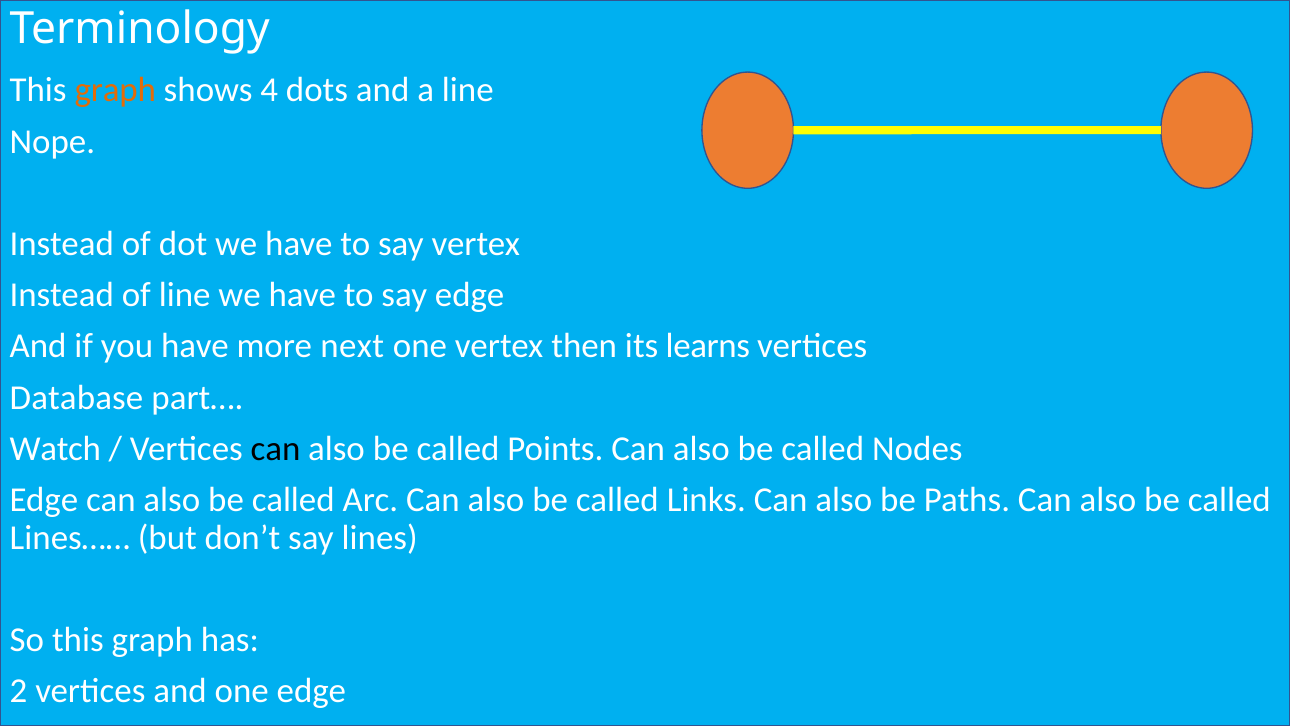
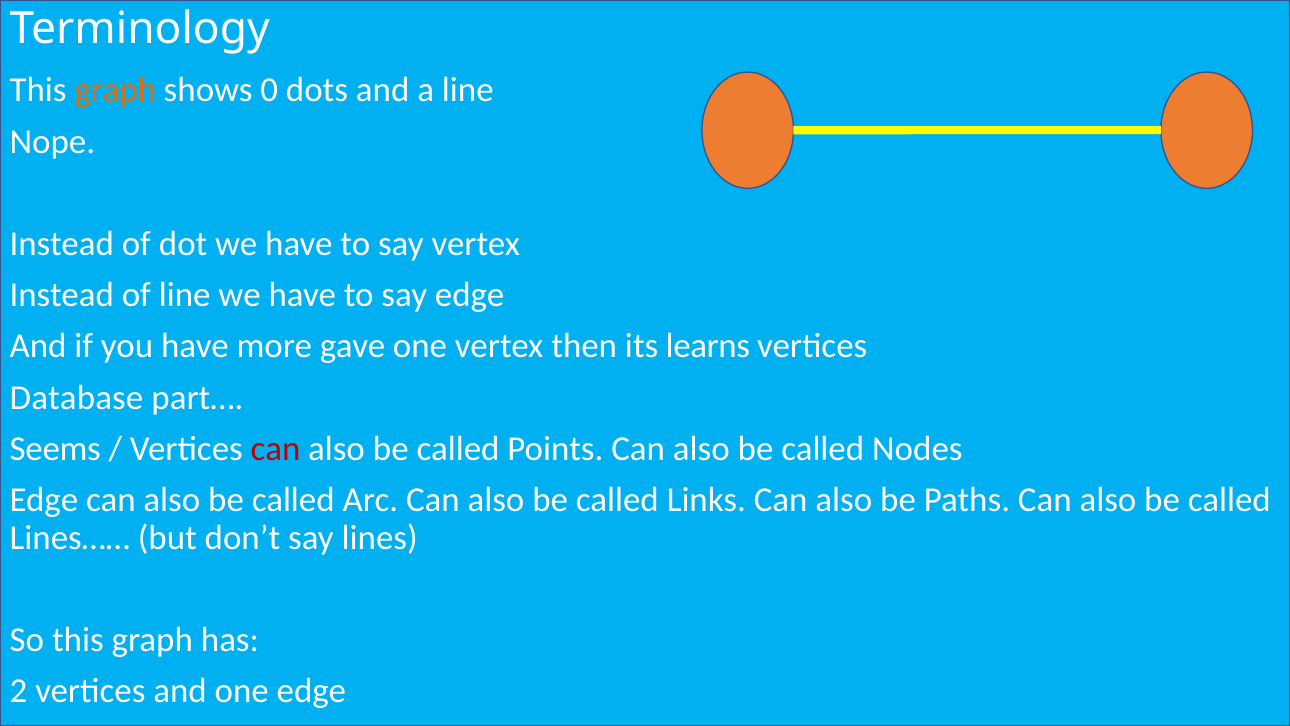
4: 4 -> 0 (269, 90)
next: next -> gave (353, 346)
Watch: Watch -> Seems (55, 448)
can colour: black -> red (276, 448)
